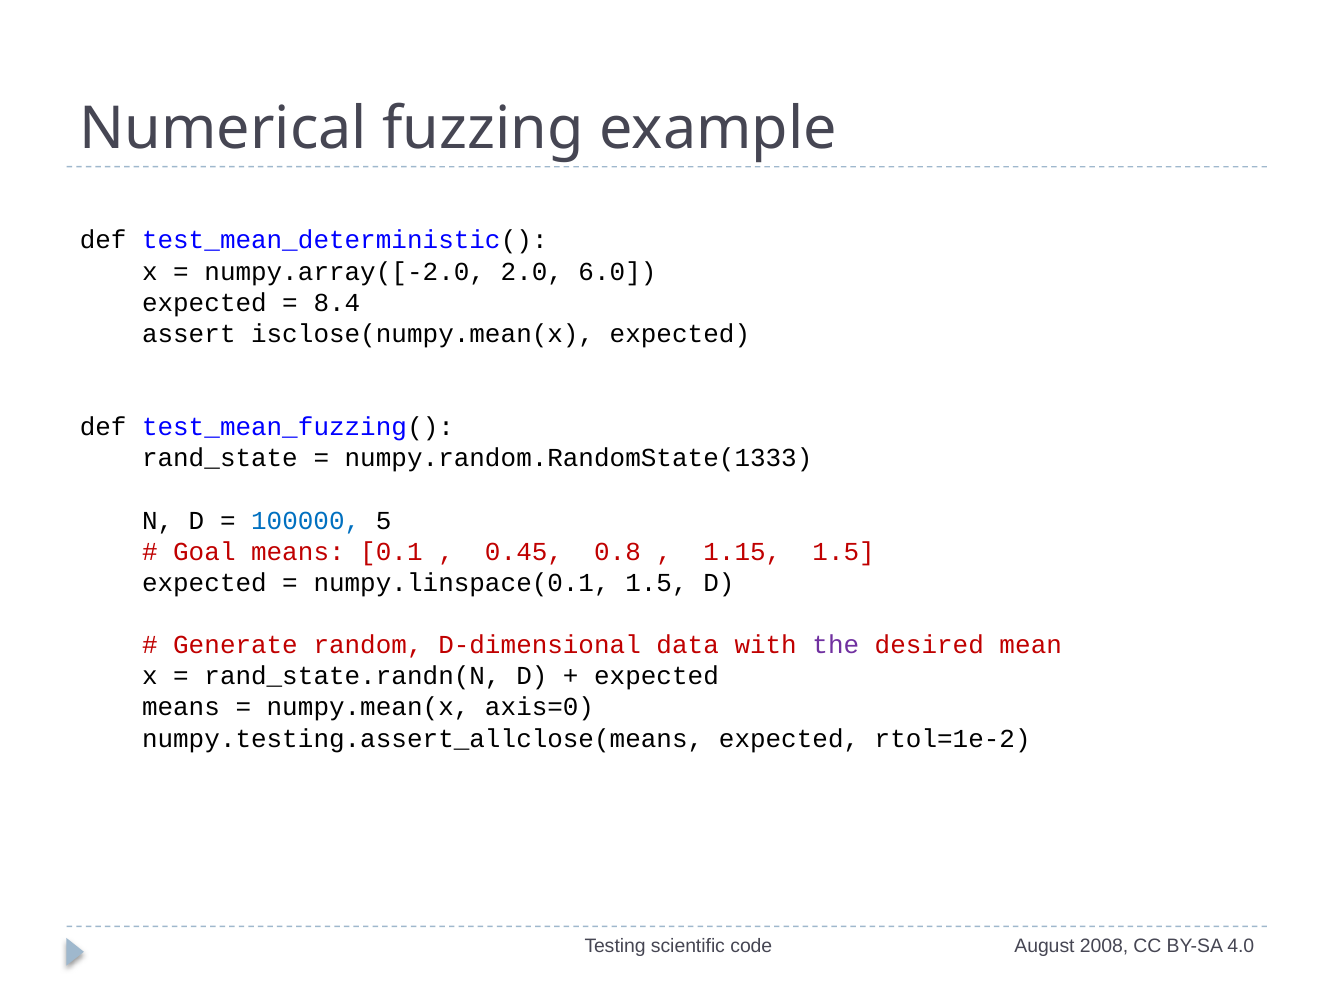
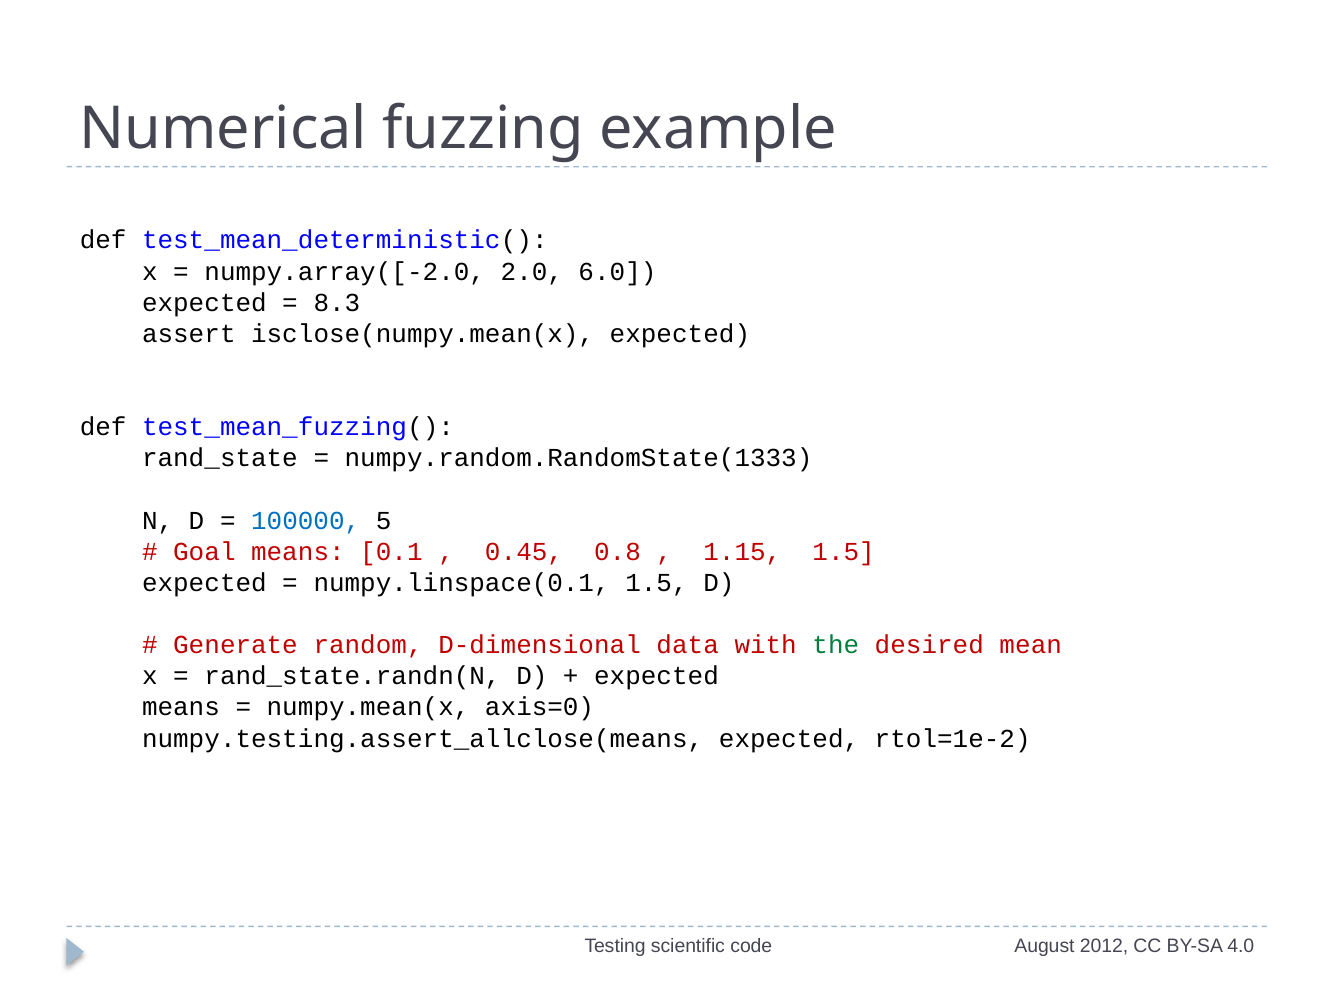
8.4: 8.4 -> 8.3 (337, 303)
the colour: purple -> green (836, 645)
2008: 2008 -> 2012 (1104, 947)
